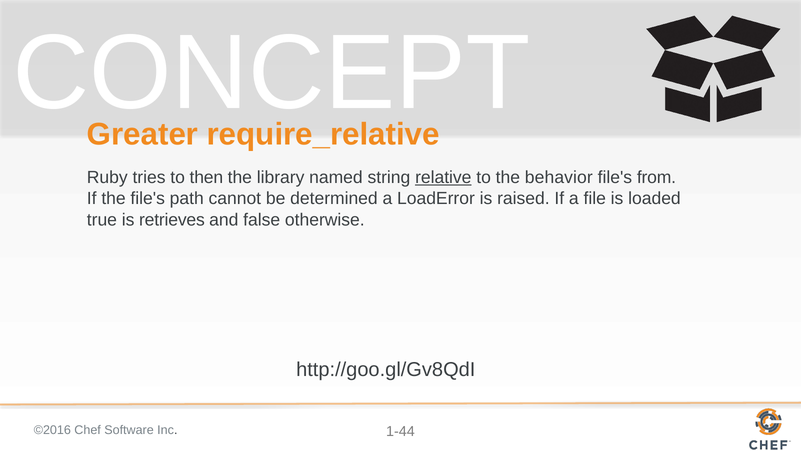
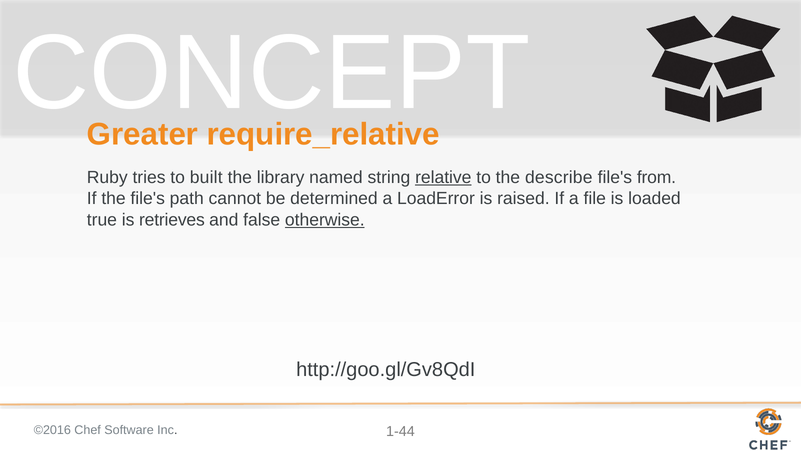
then: then -> built (206, 177)
behavior: behavior -> describe (559, 177)
otherwise underline: none -> present (325, 220)
